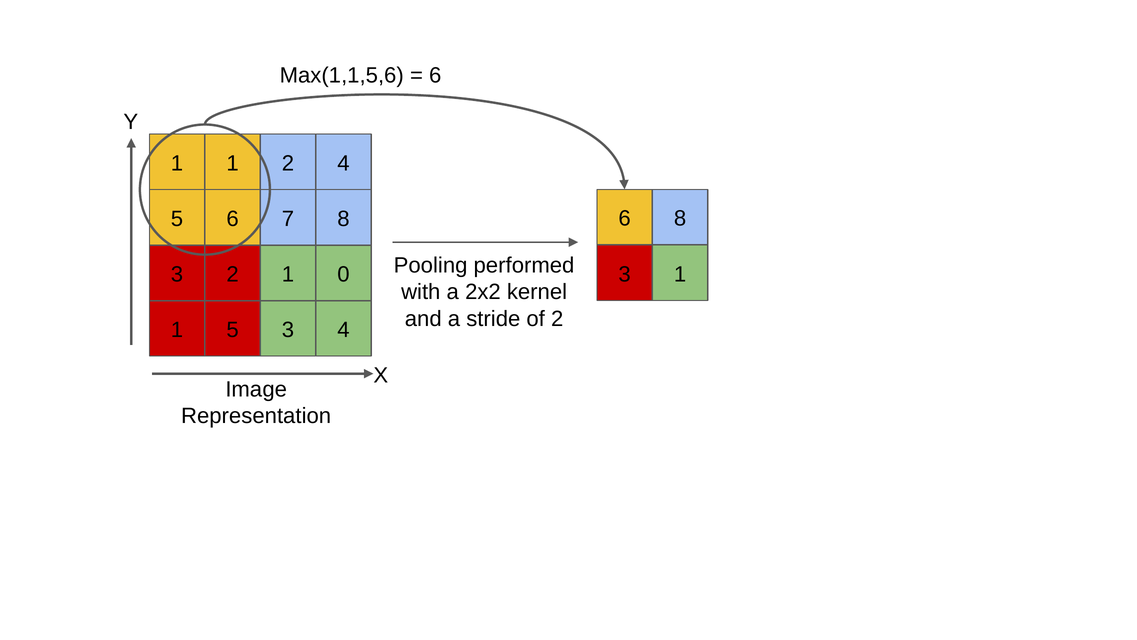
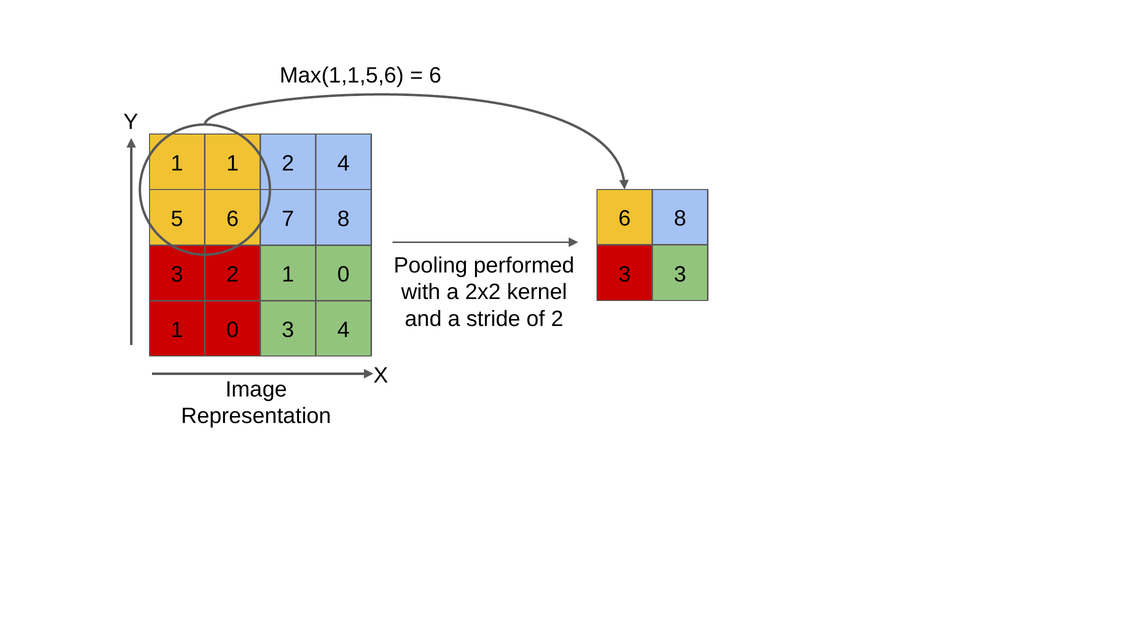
3 1: 1 -> 3 (680, 274)
5: 5 -> 0 (233, 330)
